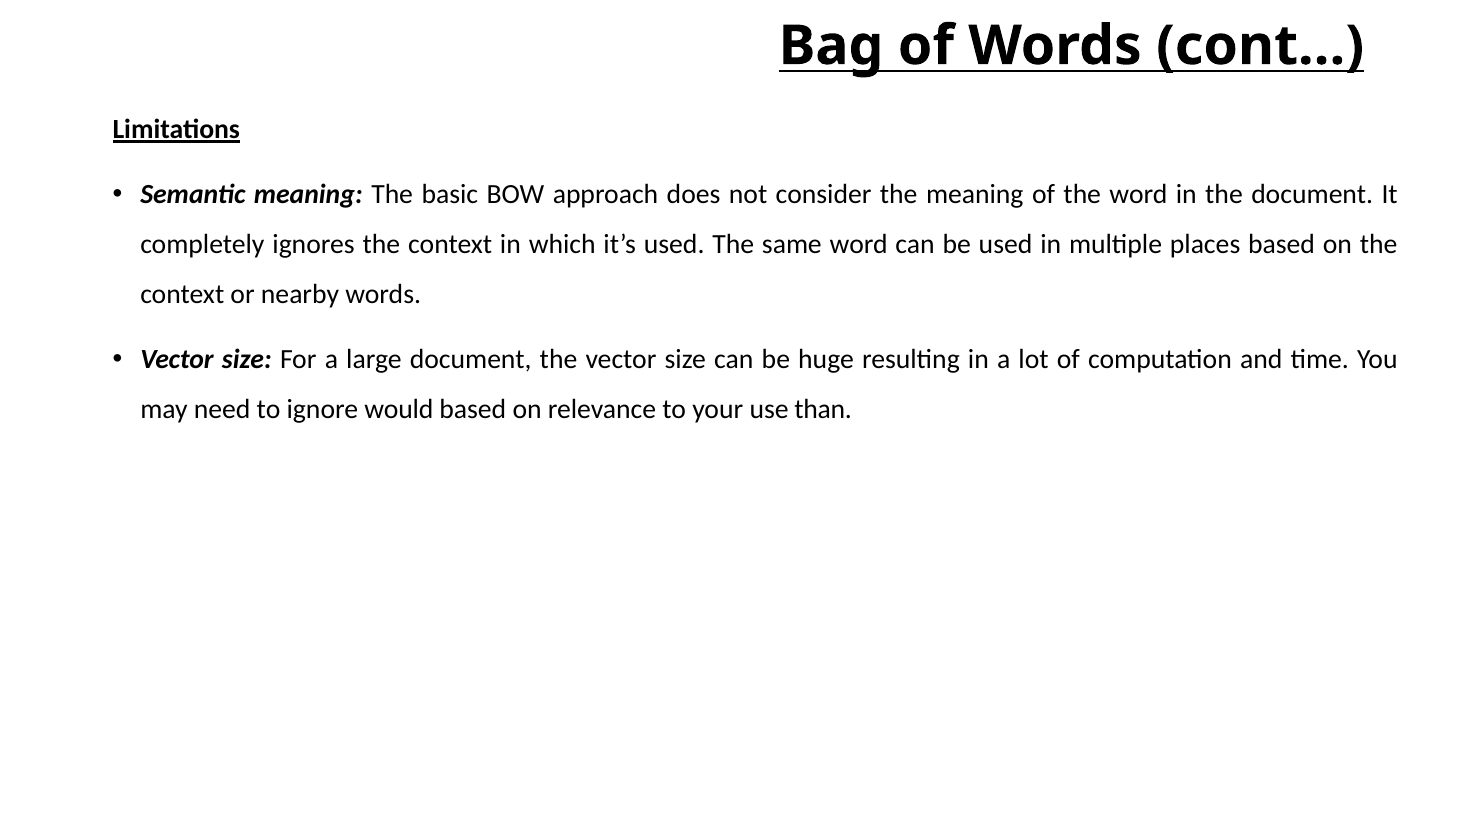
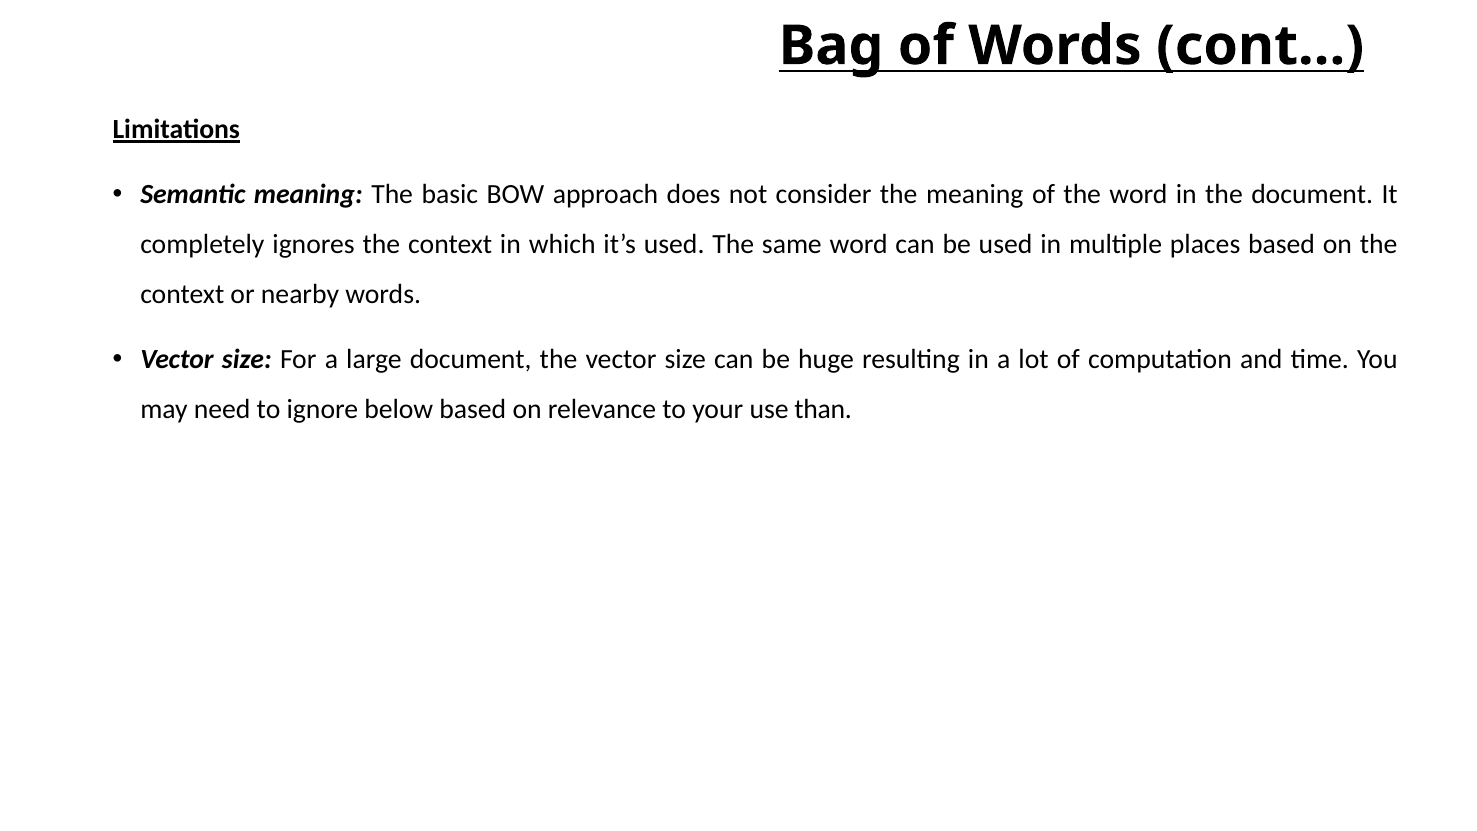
would: would -> below (399, 409)
